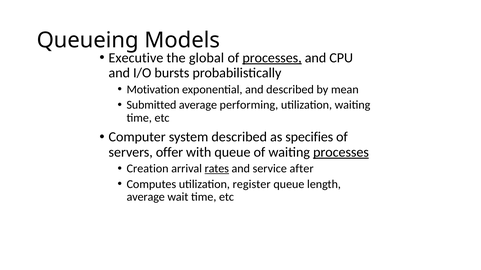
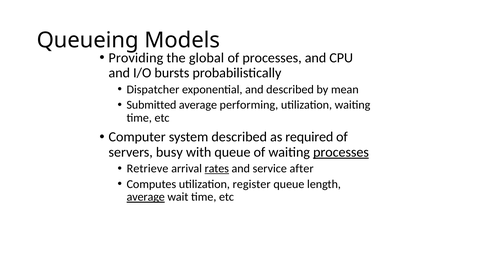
Executive: Executive -> Providing (136, 58)
processes underline: present -> none (272, 58)
Motivation: Motivation -> Dispatcher (153, 90)
specifies: specifies -> required (309, 137)
offer: offer -> busy (169, 152)
Creation: Creation -> Retrieve (148, 169)
average underline: none -> present (146, 197)
